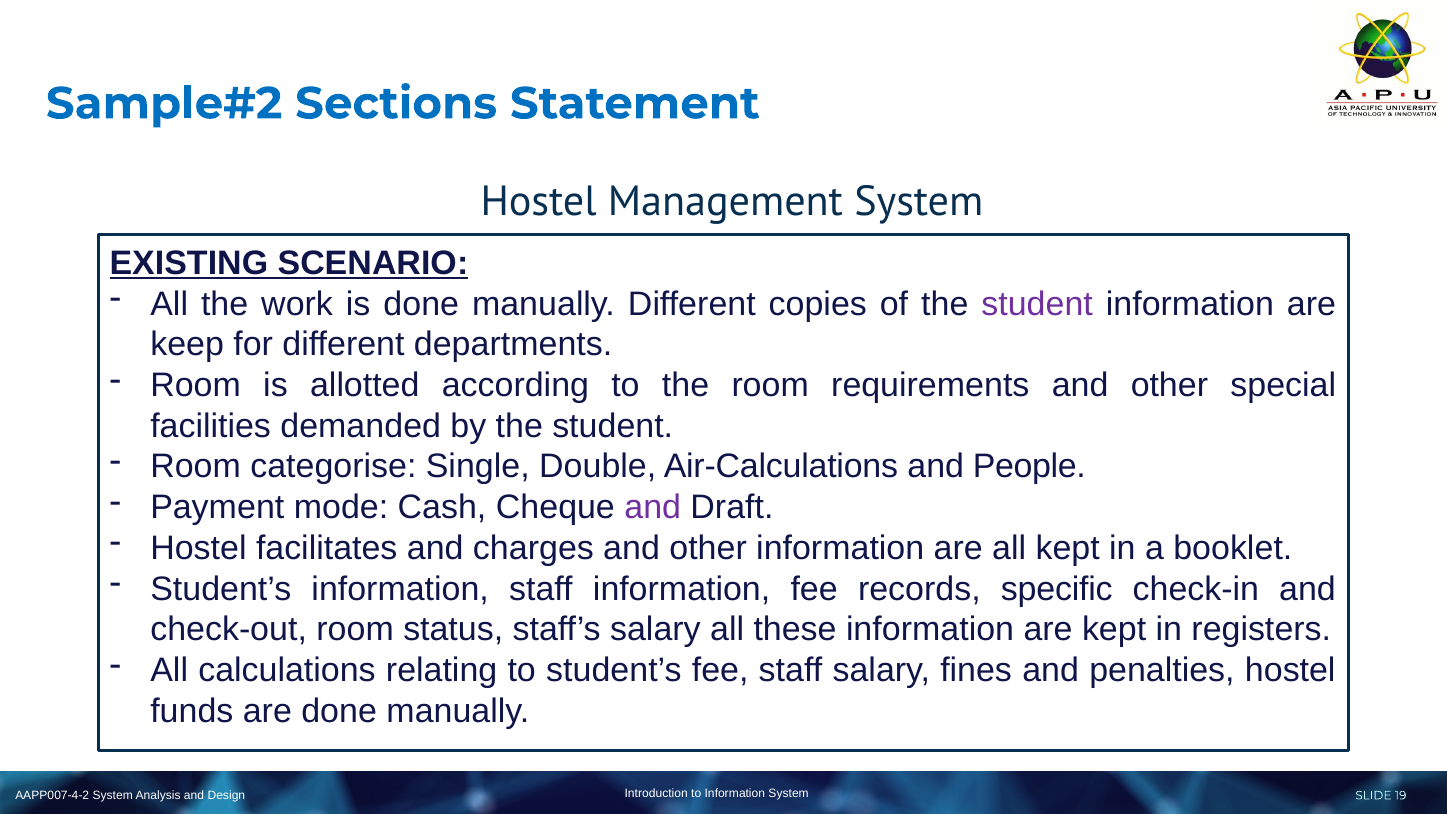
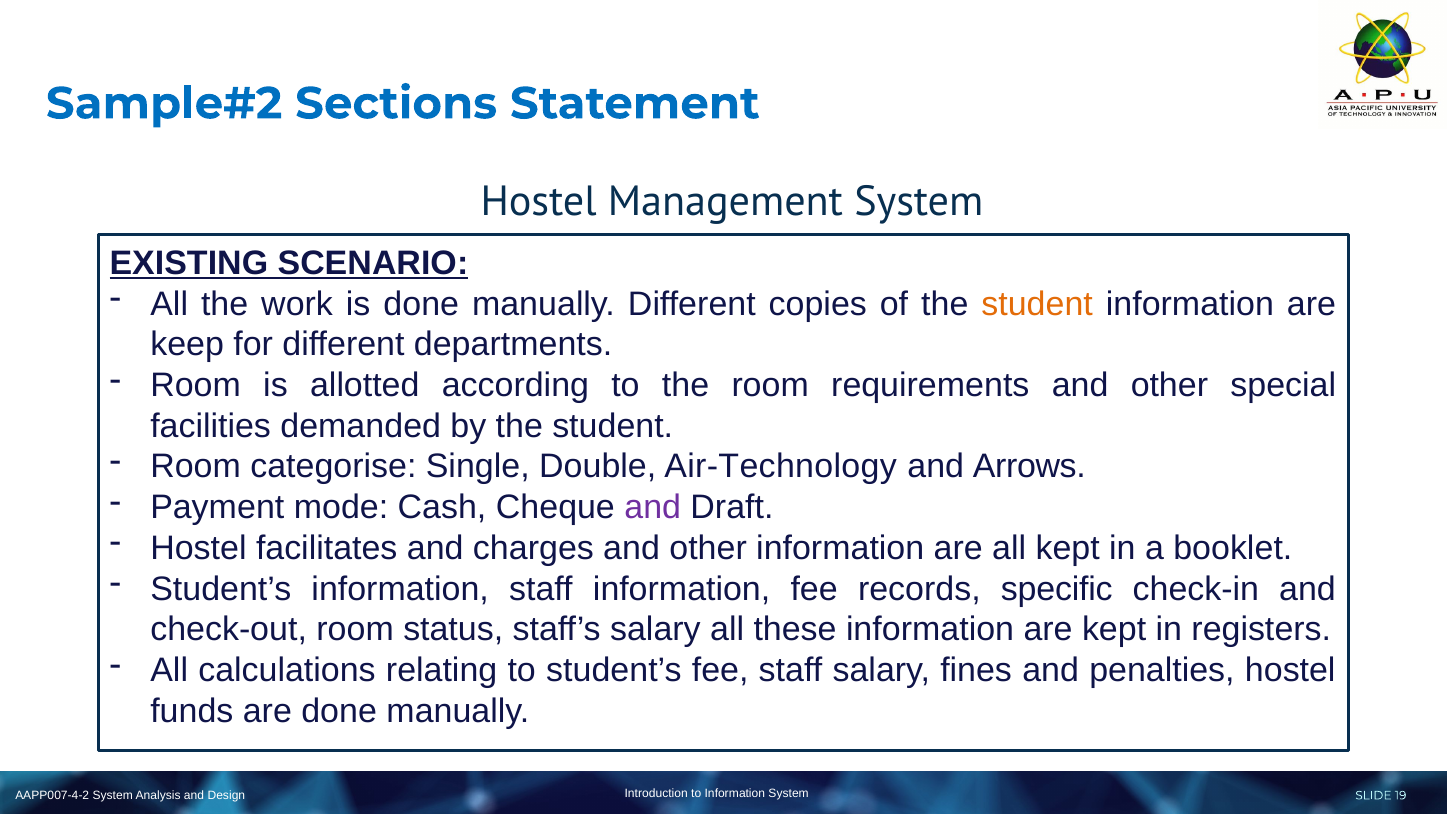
student colour: purple -> orange (1037, 304)
Air-Calculations: Air-Calculations -> Air-Technology (781, 467)
People: People -> Arrows (1029, 467)
